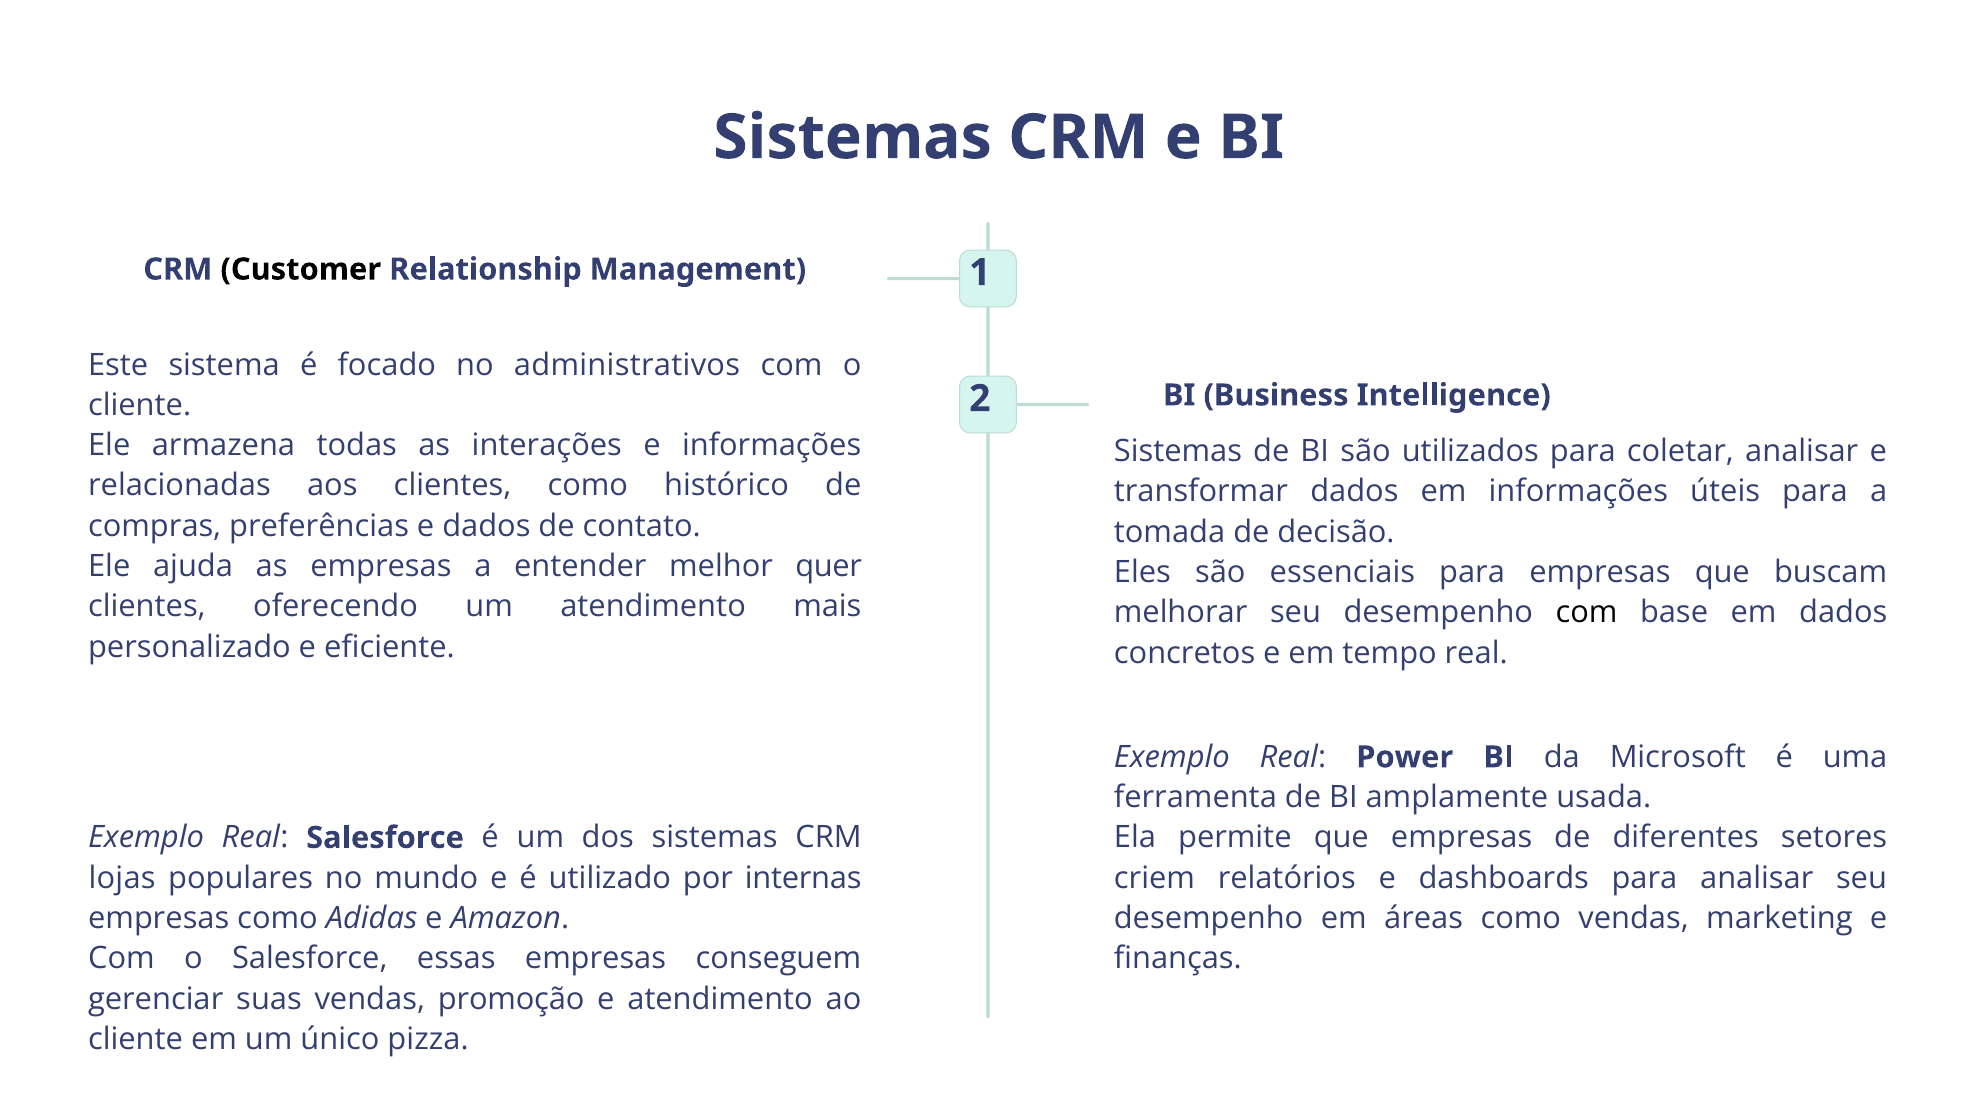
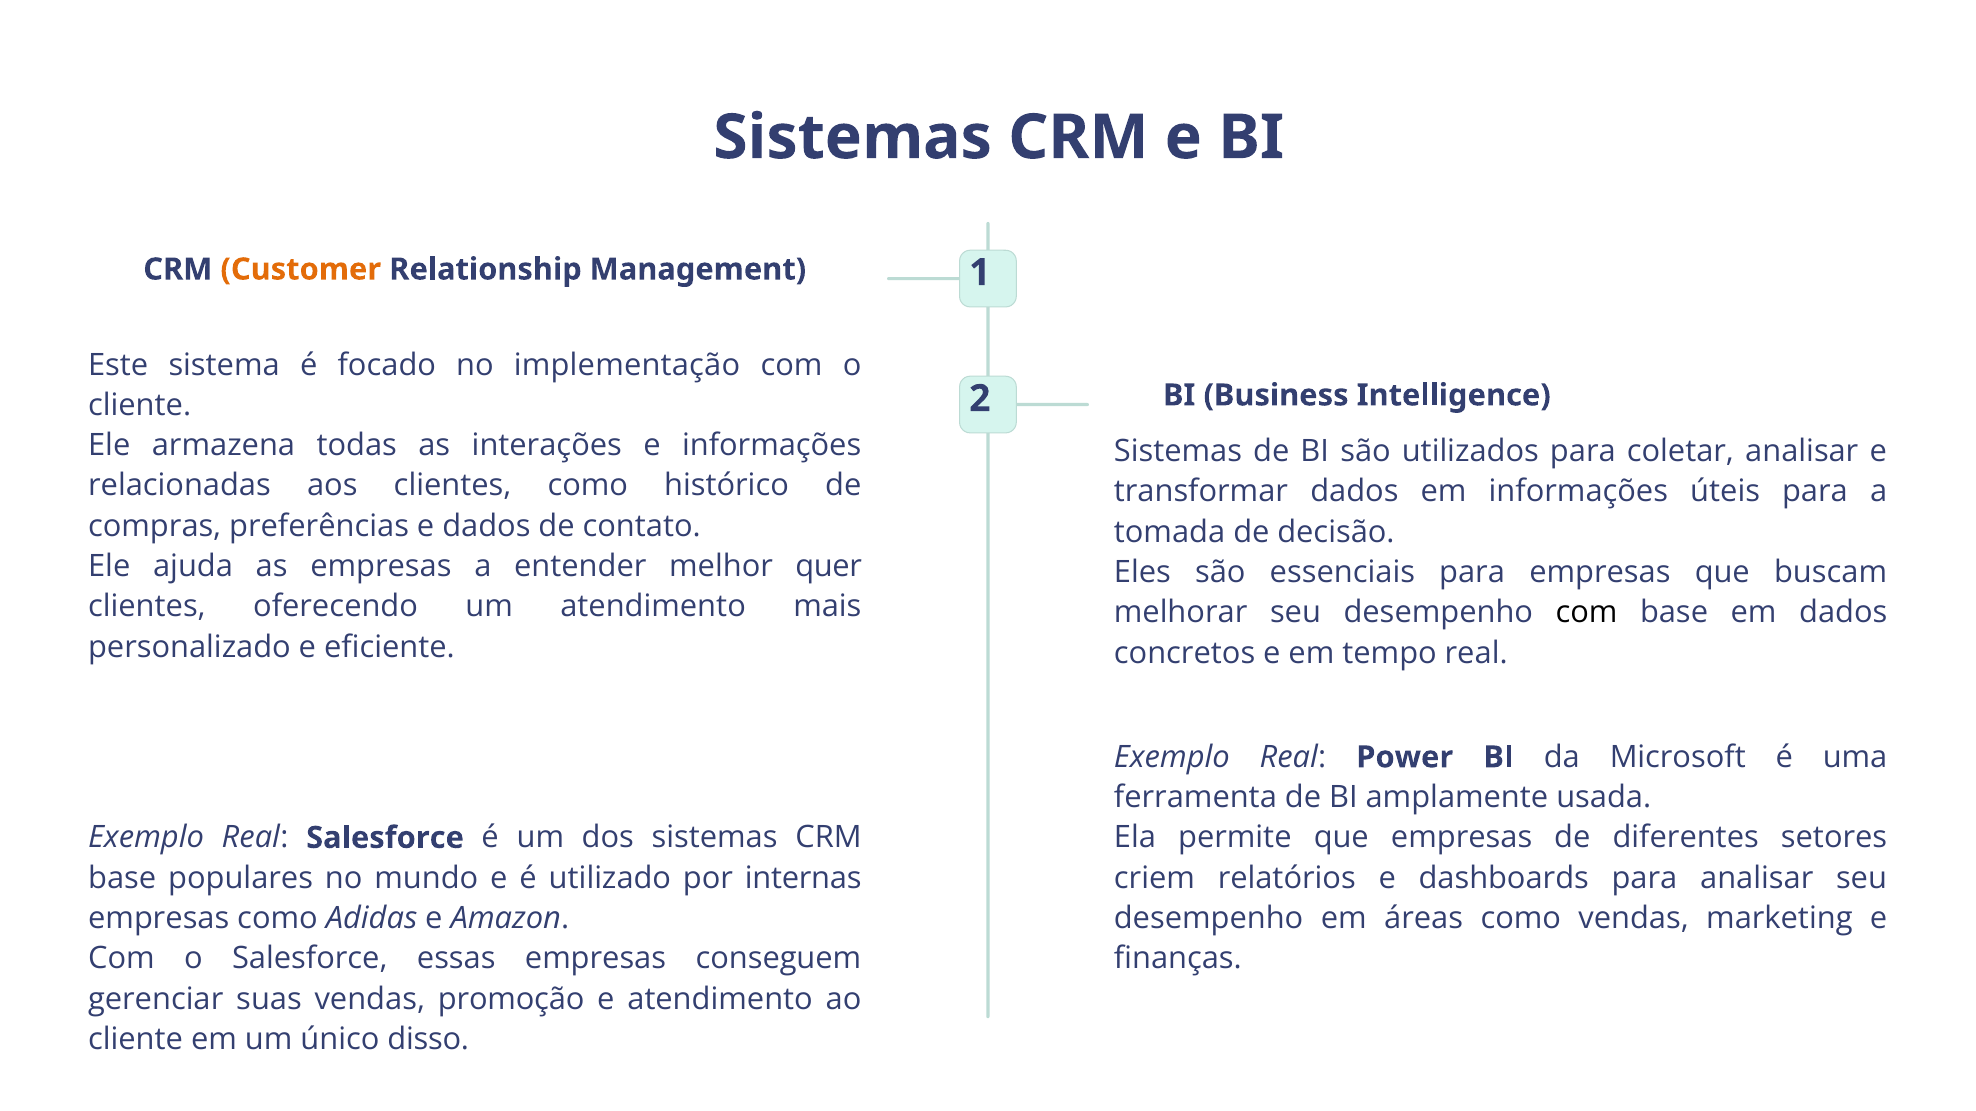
Customer colour: black -> orange (301, 269)
administrativos: administrativos -> implementação (627, 365)
lojas: lojas -> base (122, 878)
pizza: pizza -> disso (428, 1040)
